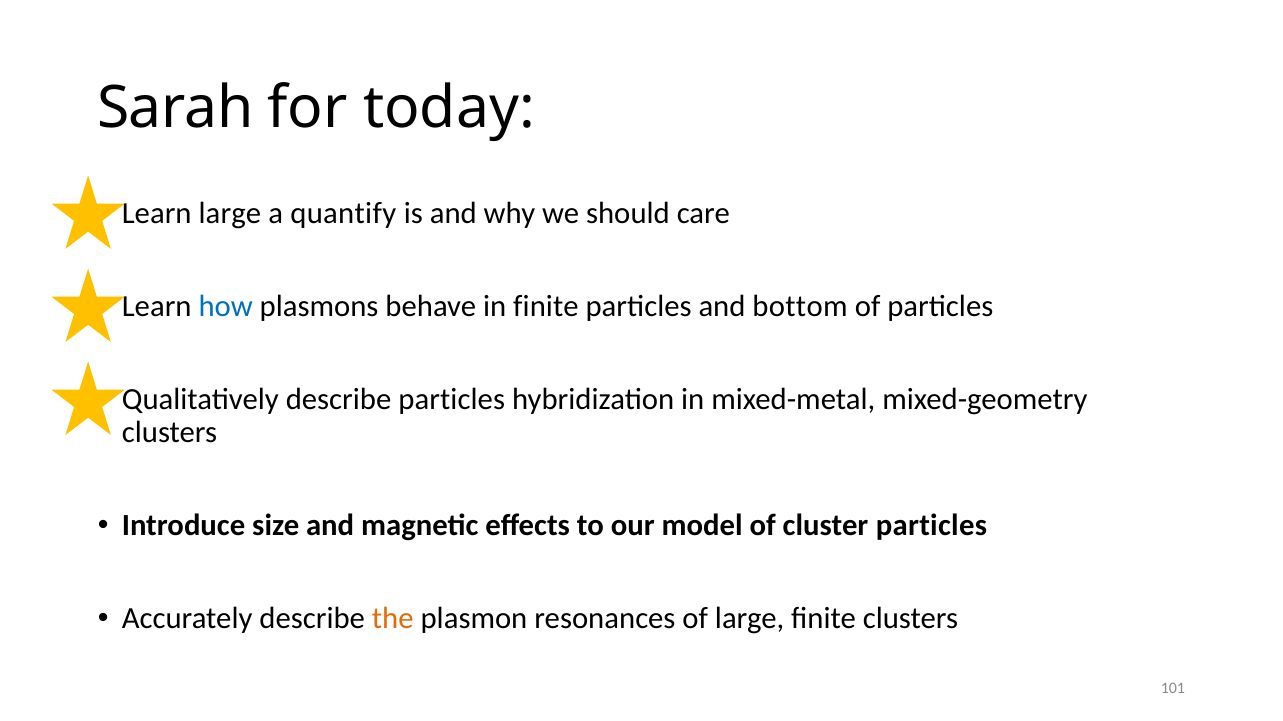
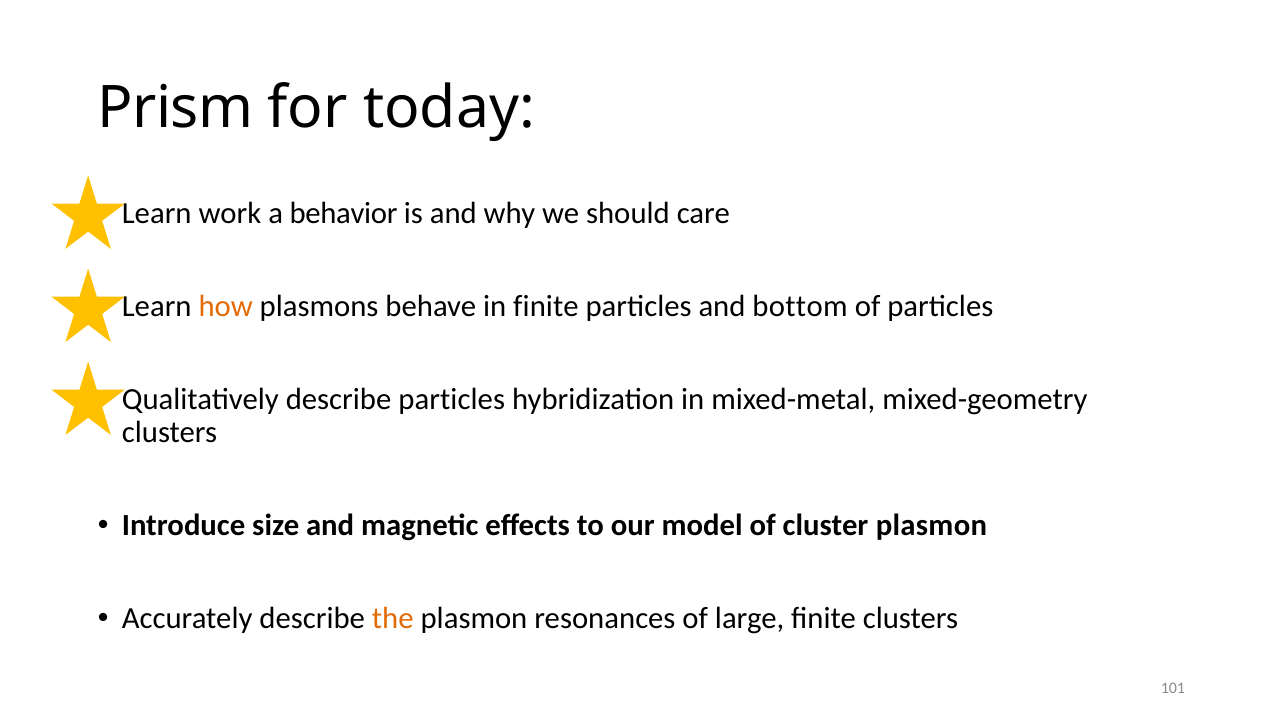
Sarah: Sarah -> Prism (175, 108)
Learn large: large -> work (230, 213)
quantify: quantify -> behavior (344, 213)
how colour: blue -> orange (226, 306)
cluster particles: particles -> plasmon (931, 526)
